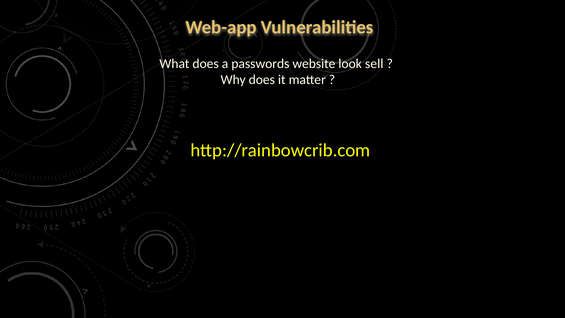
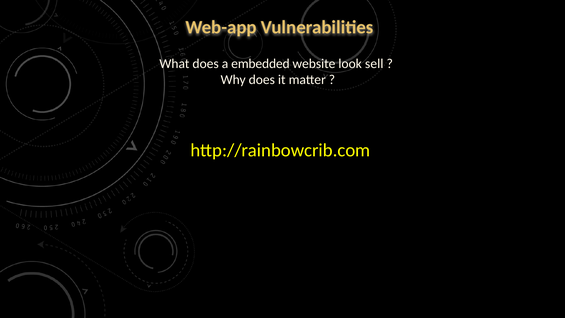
passwords: passwords -> embedded (260, 64)
